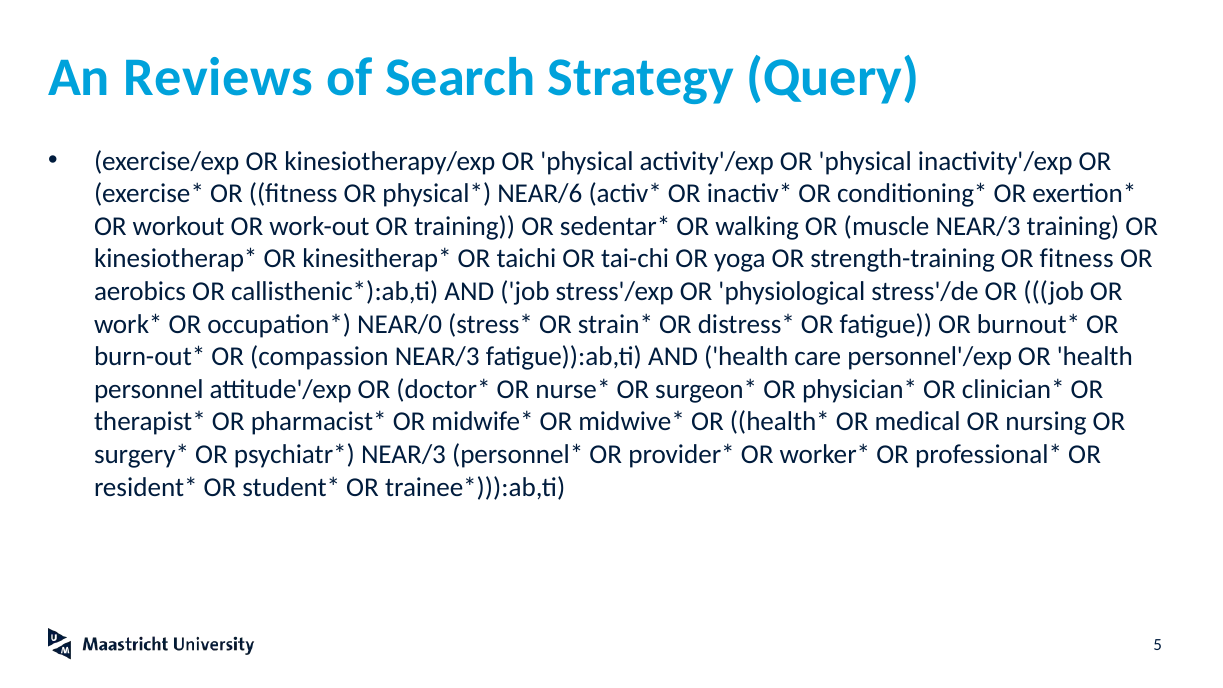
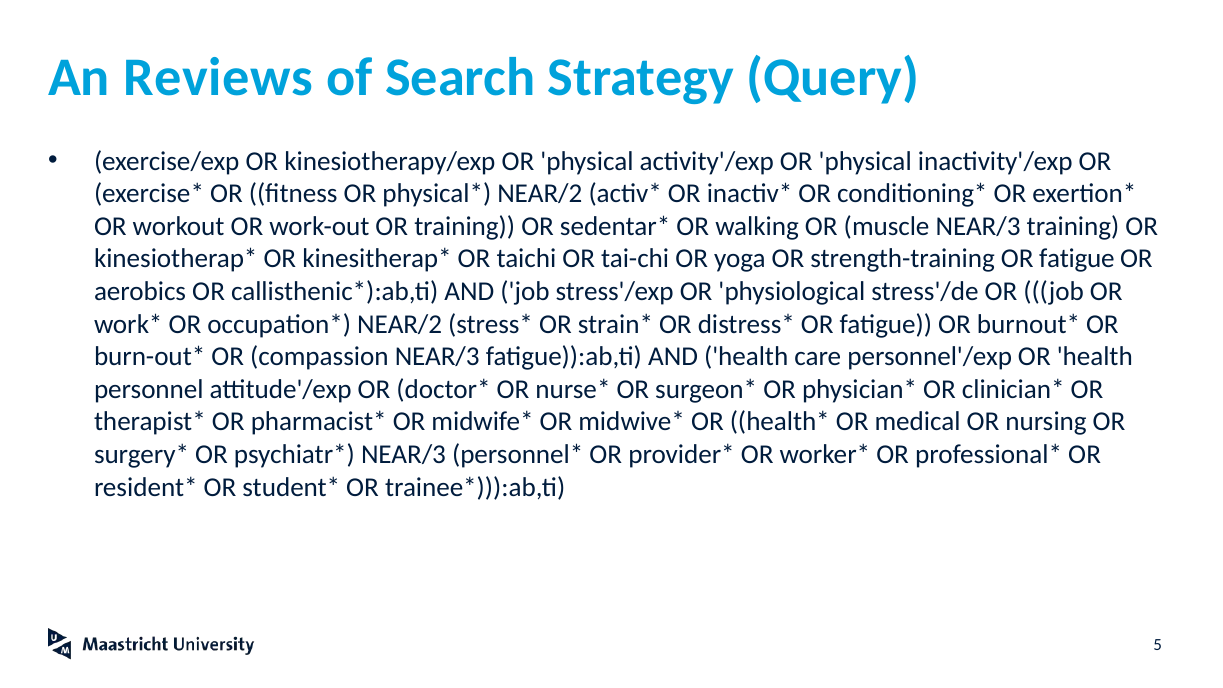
NEAR/6: NEAR/6 -> NEAR/2 (540, 194)
strength-training OR fitness: fitness -> fatigue (1077, 259)
NEAR/0: NEAR/0 -> NEAR/2 (400, 324)
